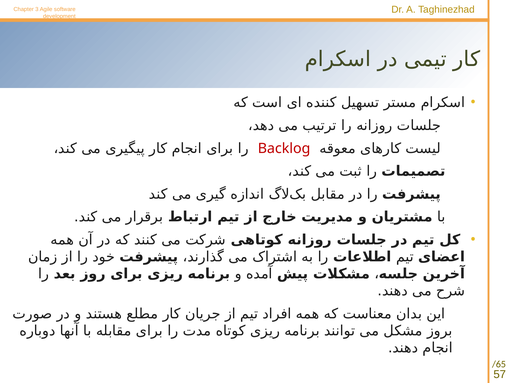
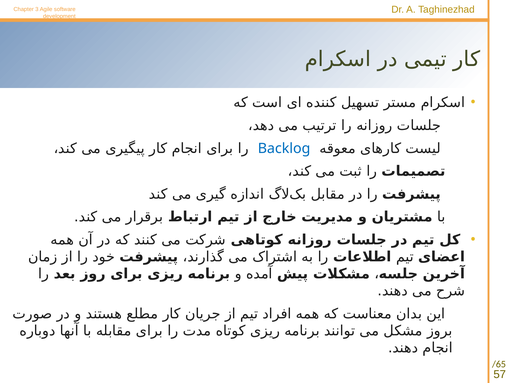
Backlog colour: red -> blue (284, 148)
